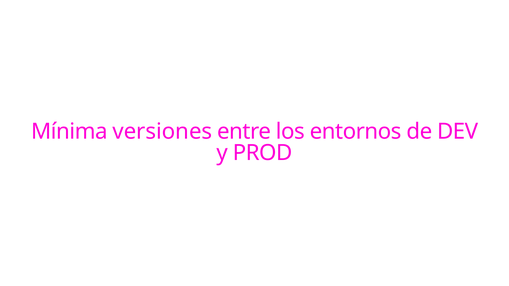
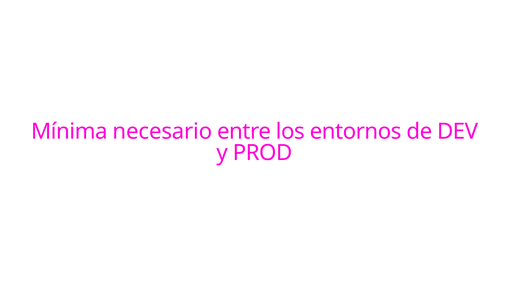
versiones: versiones -> necesario (162, 132)
